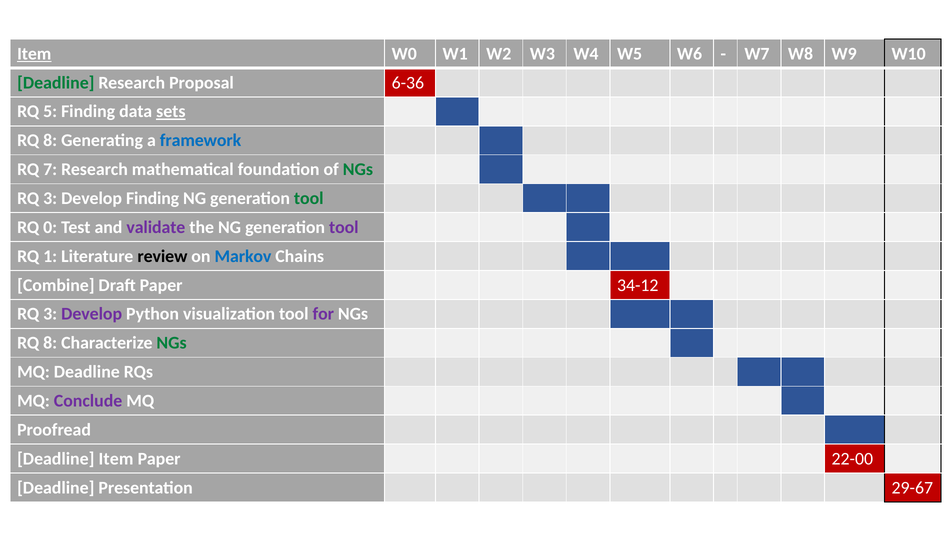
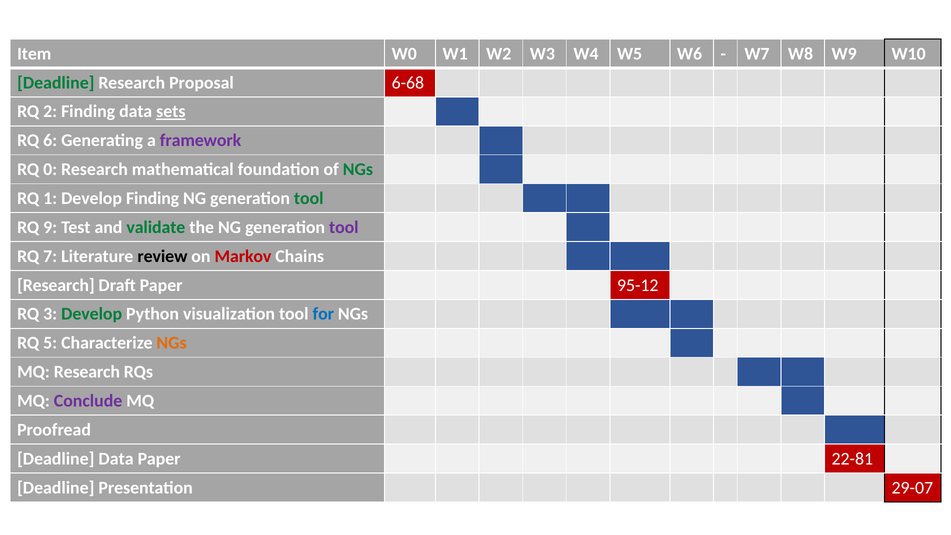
Item underline: present -> none (34, 54)
6-36: 6-36 -> 6-68 (408, 83)
5: 5 -> 2 (50, 112)
8: 8 -> 6 (50, 140)
framework colour: blue -> purple (201, 140)
7: 7 -> 0 (50, 169)
3: 3 -> 1 (50, 198)
0: 0 -> 9 (50, 227)
validate colour: purple -> green (156, 227)
1: 1 -> 7 (50, 256)
Markov colour: blue -> red (243, 256)
Combine: Combine -> Research (56, 285)
34-12: 34-12 -> 95-12 (638, 285)
Develop colour: purple -> green (92, 314)
for colour: purple -> blue (323, 314)
8: 8 -> 5 (50, 343)
NGs colour: green -> orange (172, 343)
MQ Deadline: Deadline -> Research (87, 372)
Deadline Item: Item -> Data (116, 459)
22-00: 22-00 -> 22-81 (852, 459)
29-67: 29-67 -> 29-07 (912, 488)
